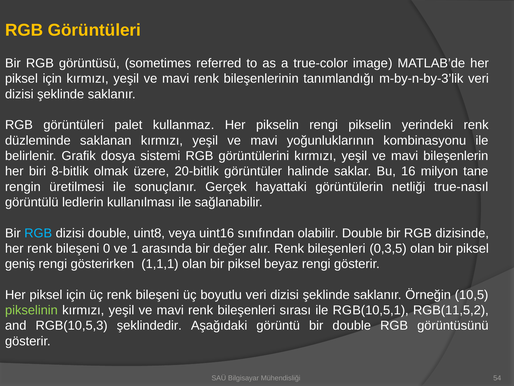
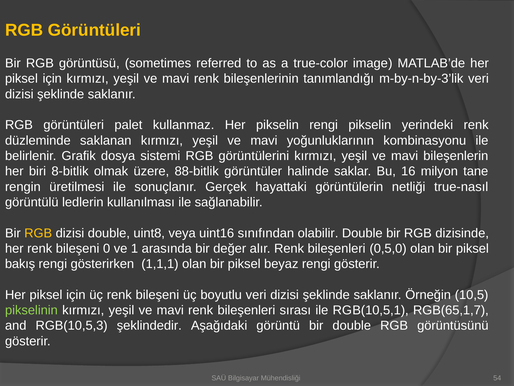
20-bitlik: 20-bitlik -> 88-bitlik (197, 171)
RGB colour: light blue -> yellow (38, 233)
0,3,5: 0,3,5 -> 0,5,0 (388, 248)
geniş: geniş -> bakış (20, 264)
RGB(11,5,2: RGB(11,5,2 -> RGB(65,1,7 (451, 310)
